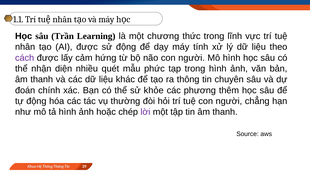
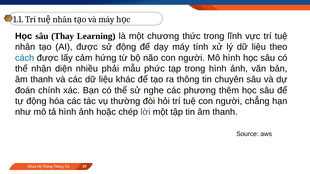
Trần: Trần -> Thay (63, 36)
cách colour: purple -> blue (25, 58)
quét: quét -> phải (110, 69)
khỏe: khỏe -> nghe (154, 90)
